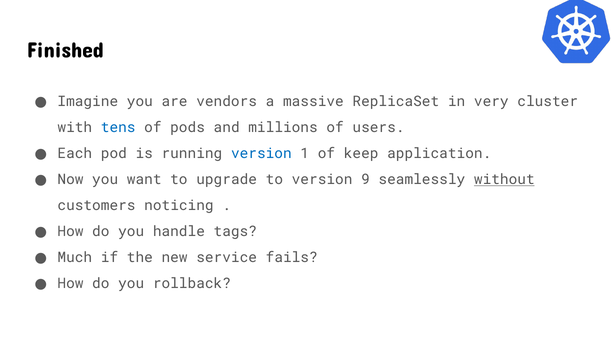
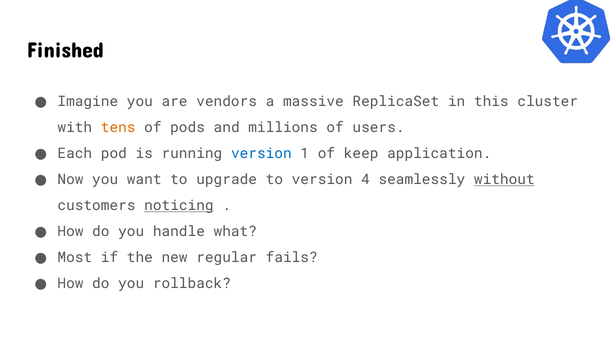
very: very -> this (491, 101)
tens colour: blue -> orange (118, 127)
9: 9 -> 4 (365, 179)
noticing underline: none -> present (179, 205)
tags: tags -> what (235, 231)
Much: Much -> Most (75, 257)
service: service -> regular (227, 257)
